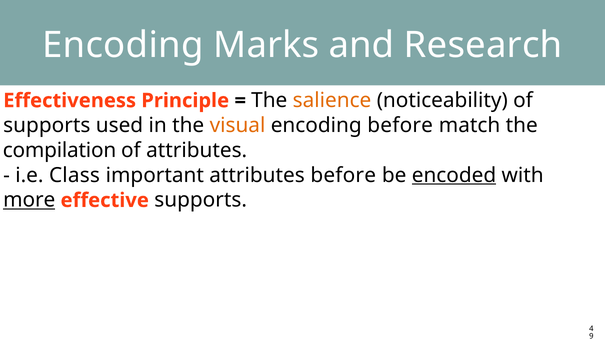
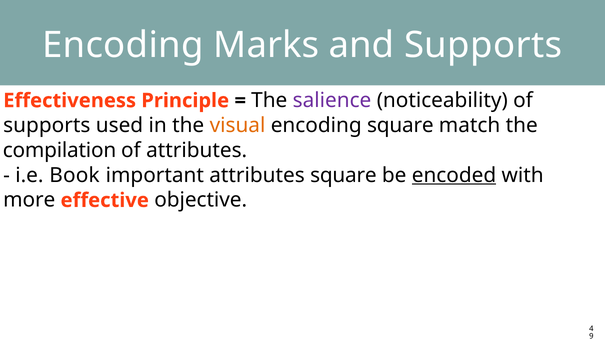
and Research: Research -> Supports (483, 45)
salience colour: orange -> purple (332, 100)
encoding before: before -> square (400, 125)
Class: Class -> Book (74, 175)
attributes before: before -> square (343, 175)
more underline: present -> none (29, 200)
effective supports: supports -> objective (201, 200)
